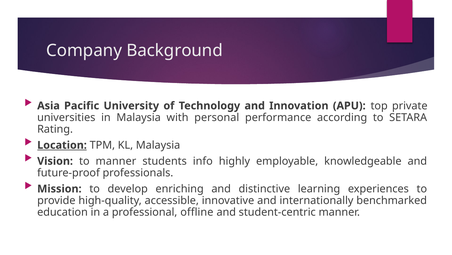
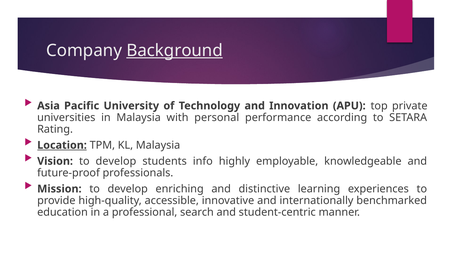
Background underline: none -> present (175, 50)
Vision to manner: manner -> develop (116, 161)
offline: offline -> search (197, 212)
